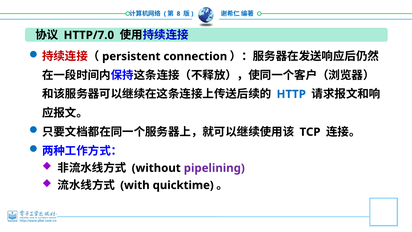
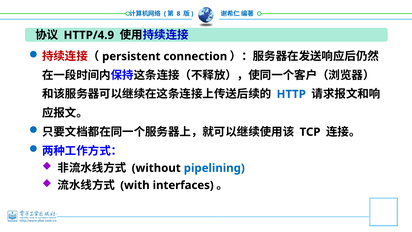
HTTP/7.0: HTTP/7.0 -> HTTP/4.9 (89, 35)
pipelining colour: purple -> blue (214, 168)
quicktime: quicktime -> interfaces (183, 185)
